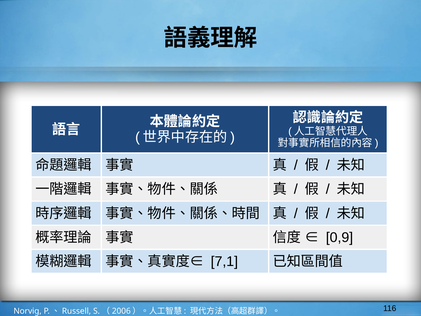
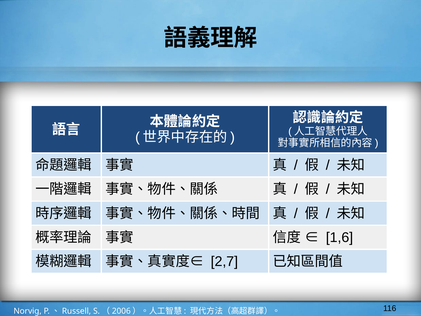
0,9: 0,9 -> 1,6 (339, 237)
7,1: 7,1 -> 2,7 (224, 261)
